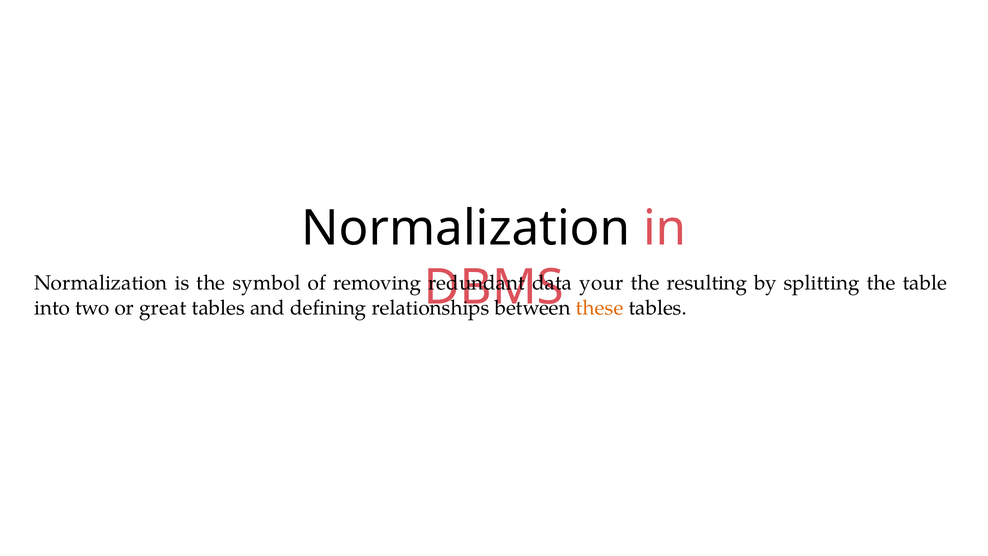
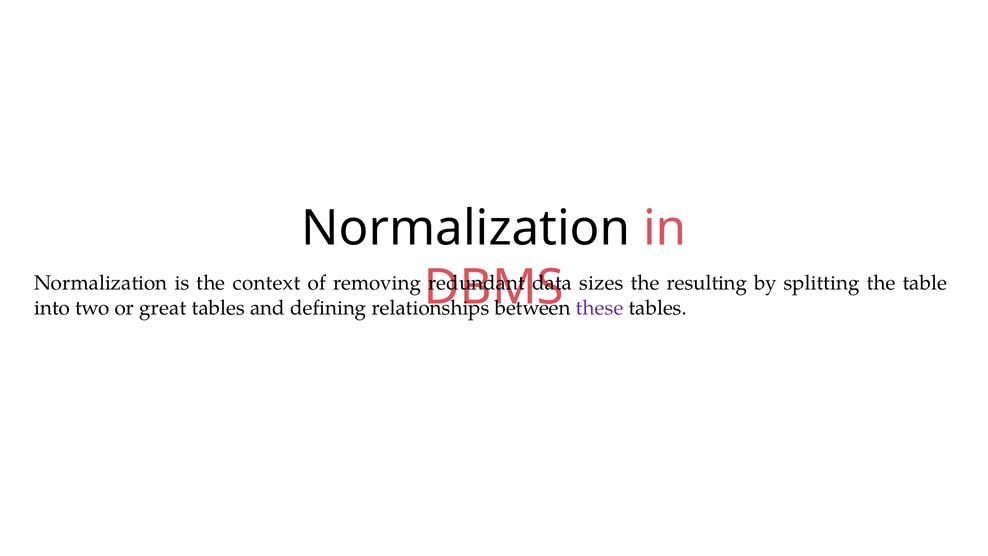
symbol: symbol -> context (267, 283)
your: your -> sizes (601, 283)
these colour: orange -> purple (600, 308)
